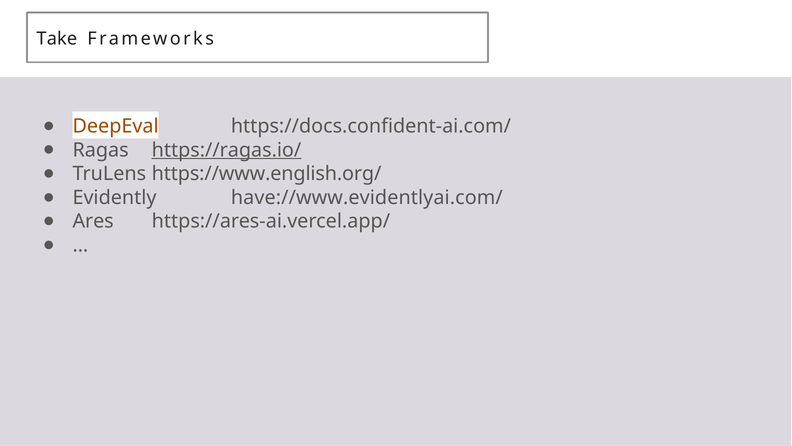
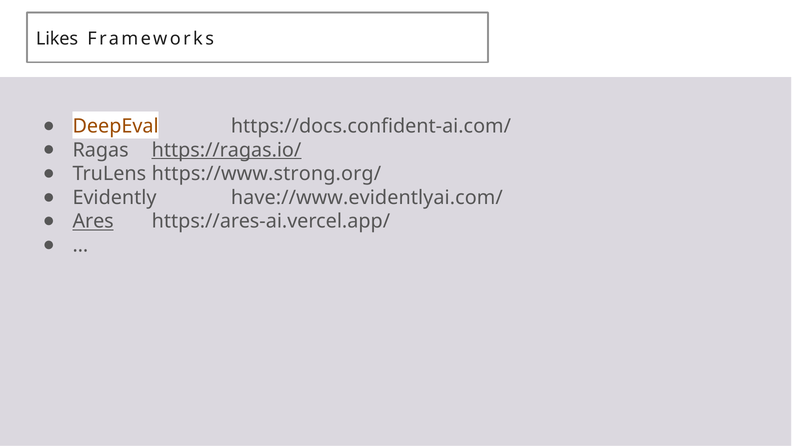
Take: Take -> Likes (57, 38)
https://www.english.org/: https://www.english.org/ -> https://www.strong.org/ (266, 174)
Ares underline: none -> present (93, 221)
